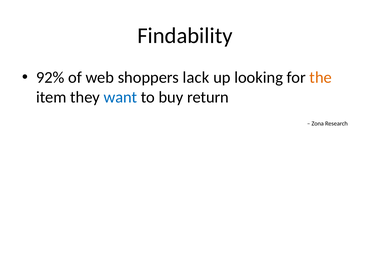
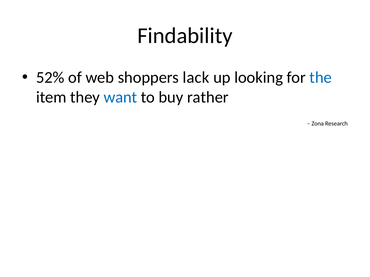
92%: 92% -> 52% (50, 78)
the colour: orange -> blue (321, 78)
return: return -> rather (208, 97)
